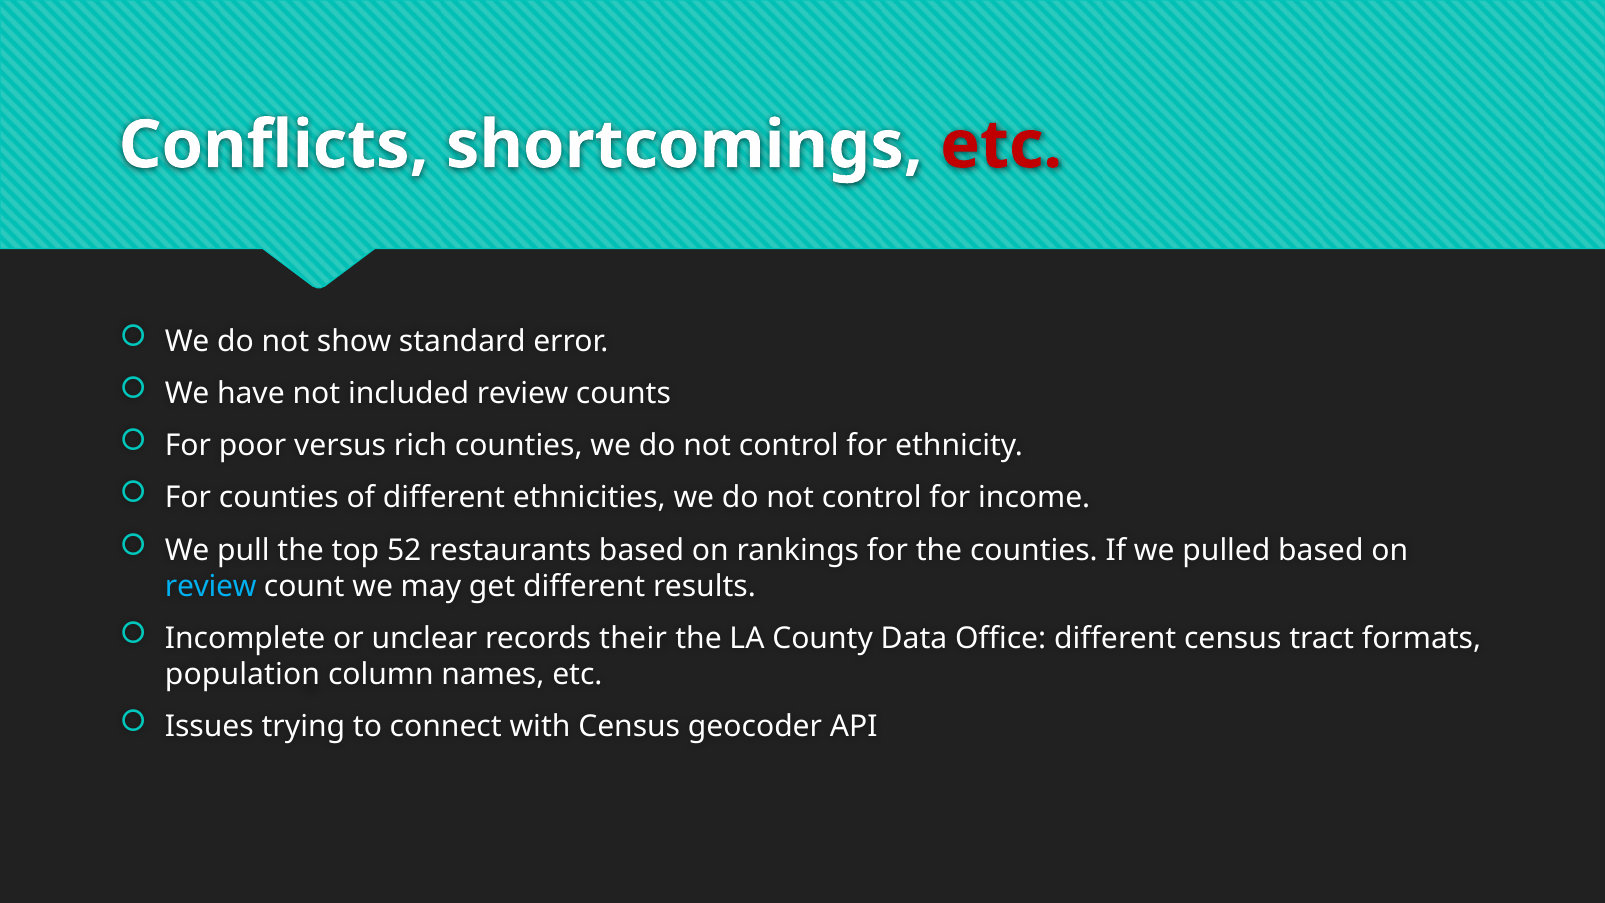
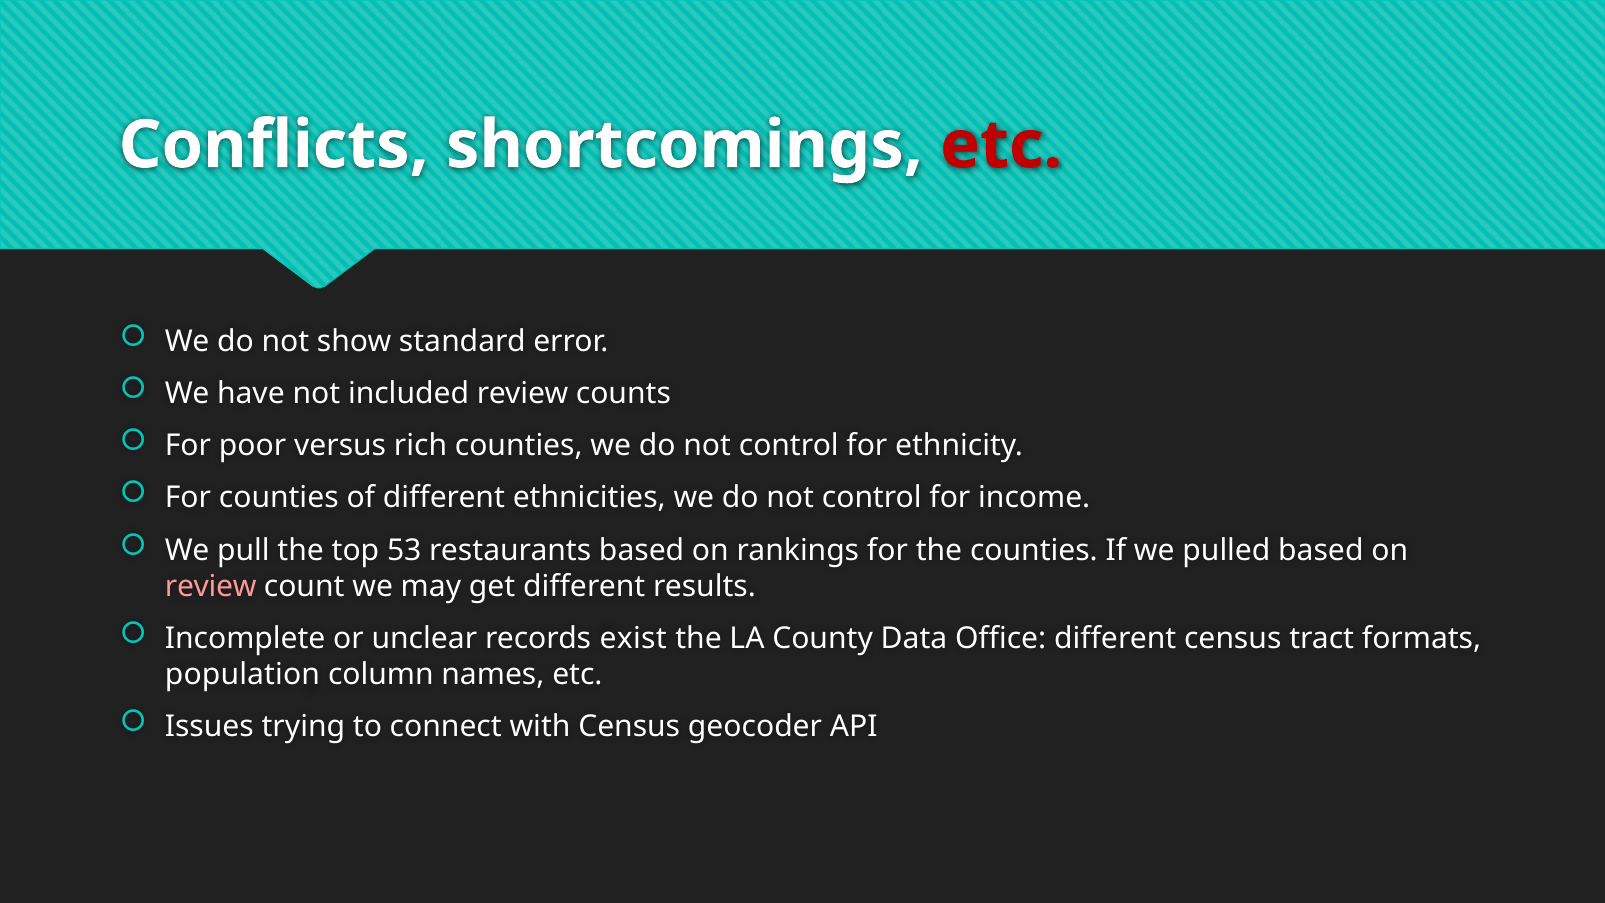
52: 52 -> 53 (404, 550)
review colour: light blue -> pink (211, 586)
their: their -> exist (633, 638)
